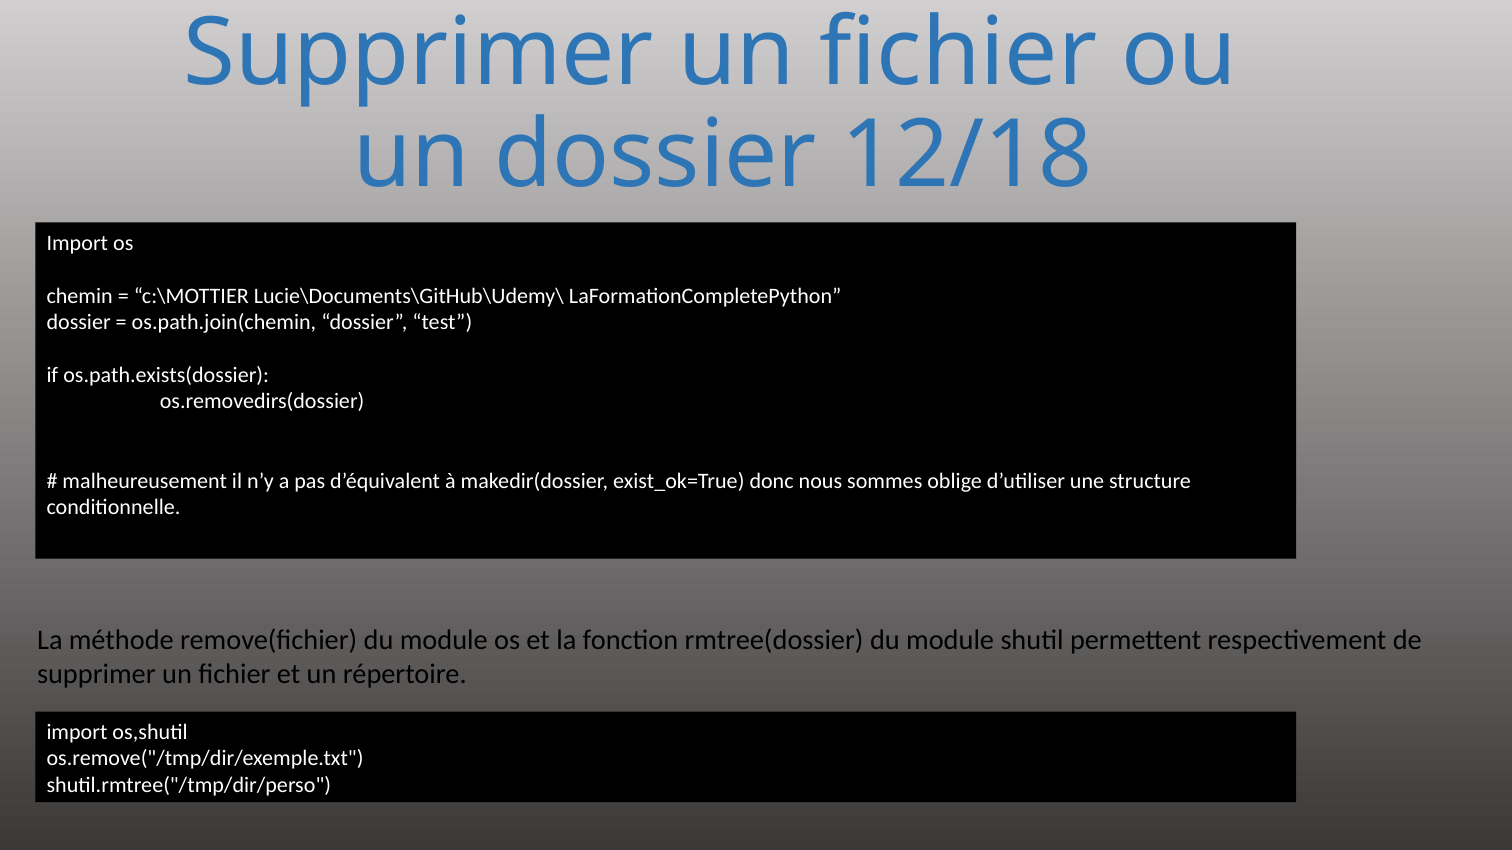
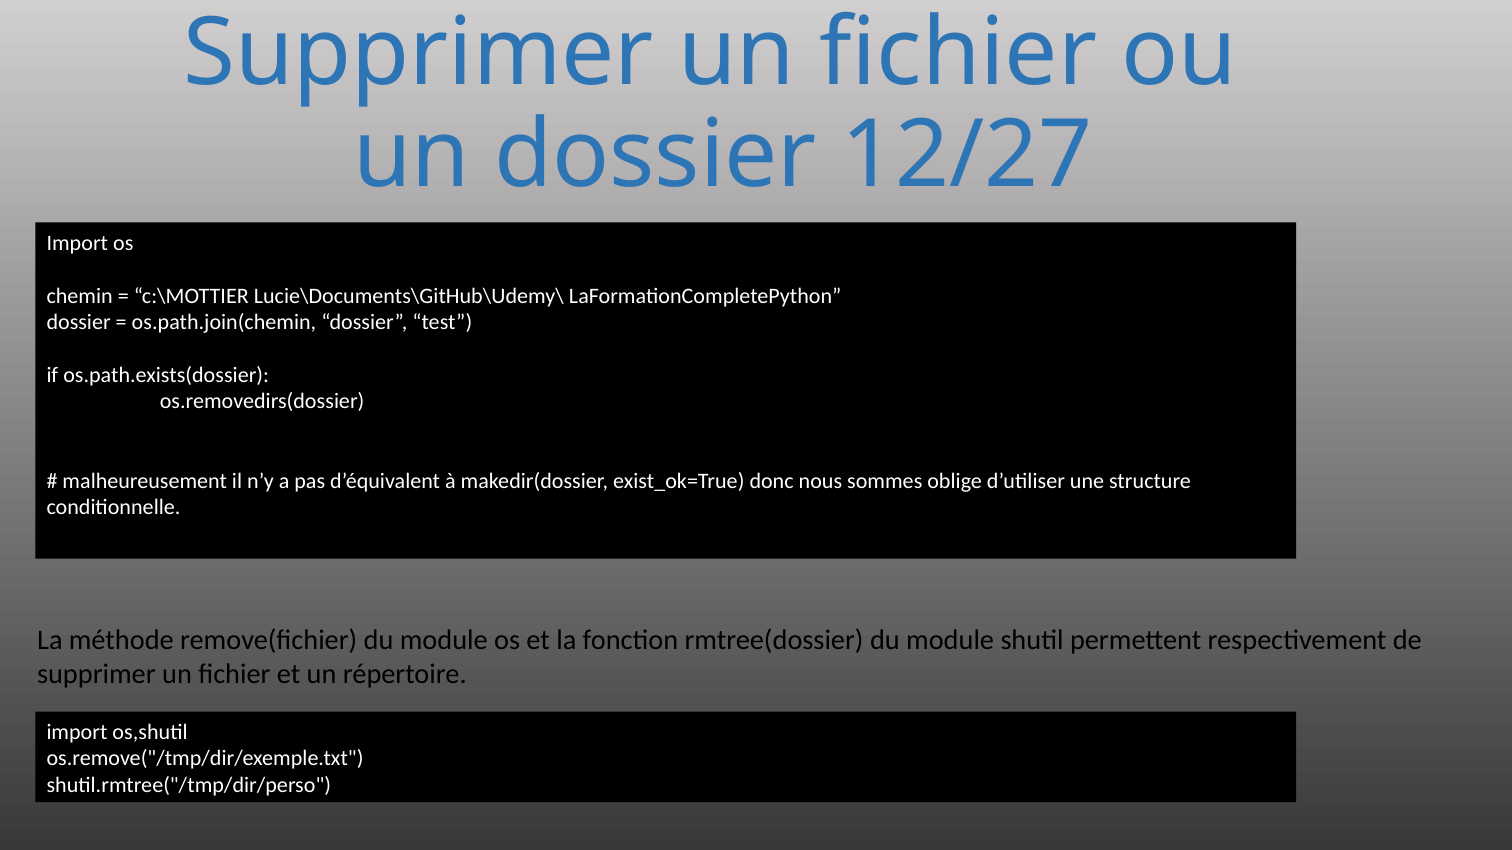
12/18: 12/18 -> 12/27 (967, 155)
